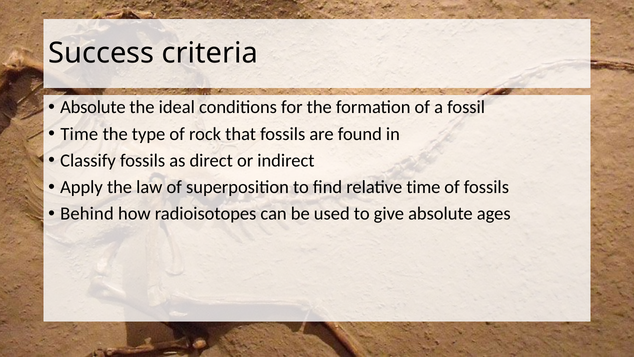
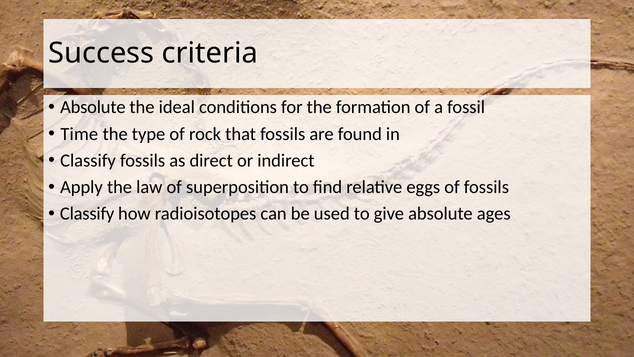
relative time: time -> eggs (423, 187)
Behind: Behind -> Classify (87, 214)
